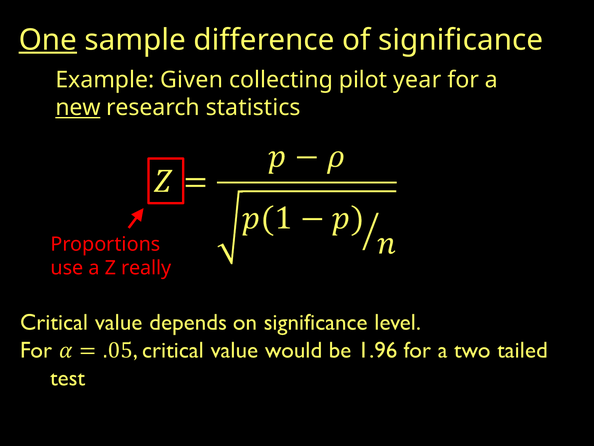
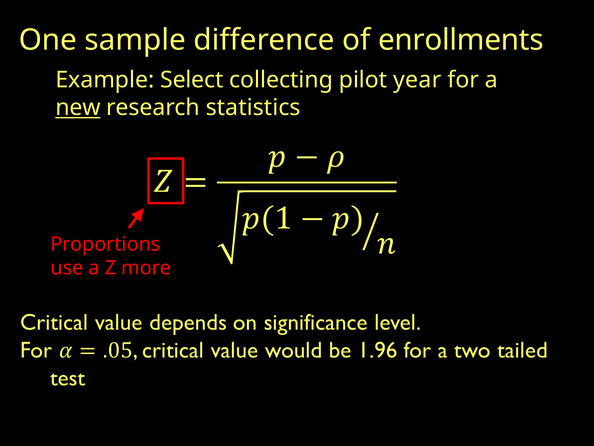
One underline: present -> none (48, 40)
significance: significance -> enrollments (461, 40)
Given: Given -> Select (192, 80)
really: really -> more (146, 268)
